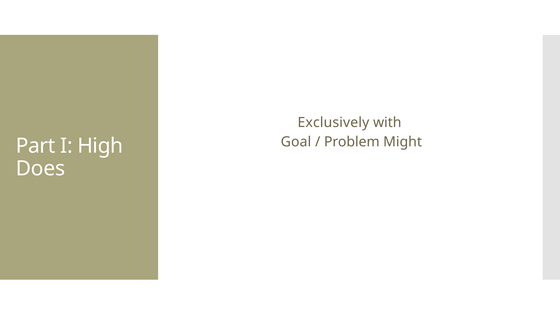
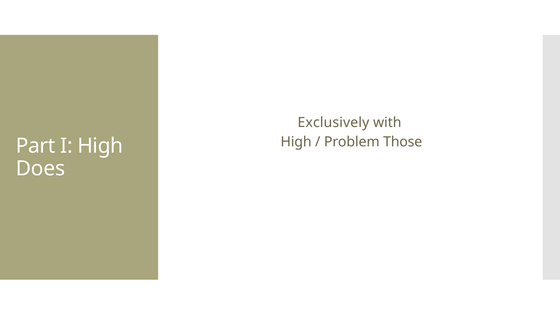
Goal: Goal -> High (296, 142)
Might: Might -> Those (403, 142)
